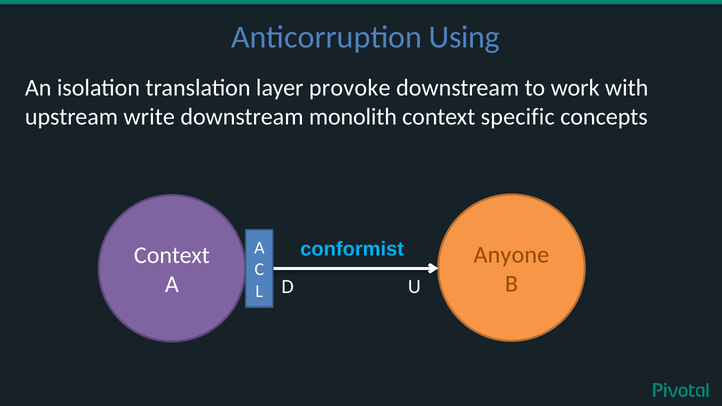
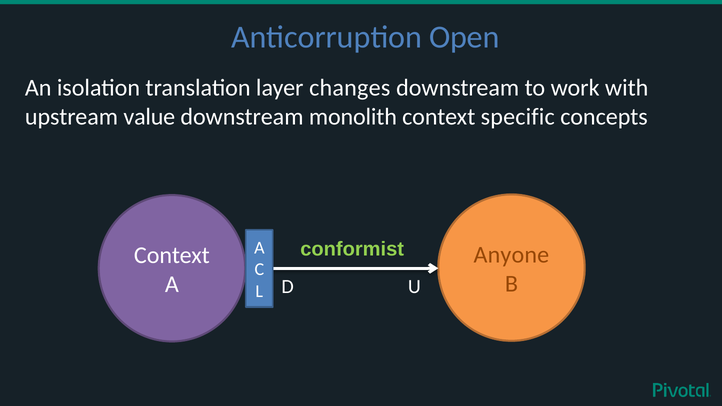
Using: Using -> Open (464, 37)
provoke: provoke -> changes (350, 88)
write: write -> value (149, 117)
conformist colour: light blue -> light green (352, 249)
